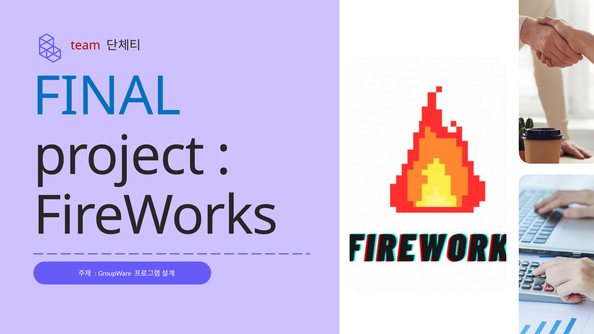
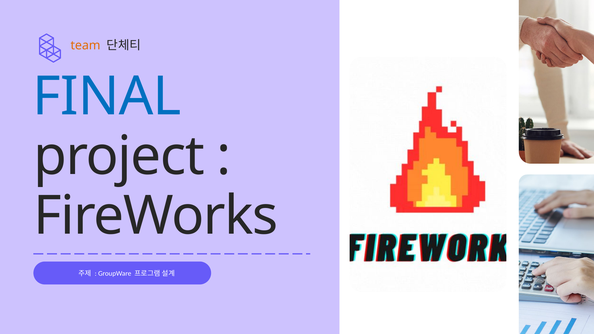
team colour: red -> orange (85, 45)
